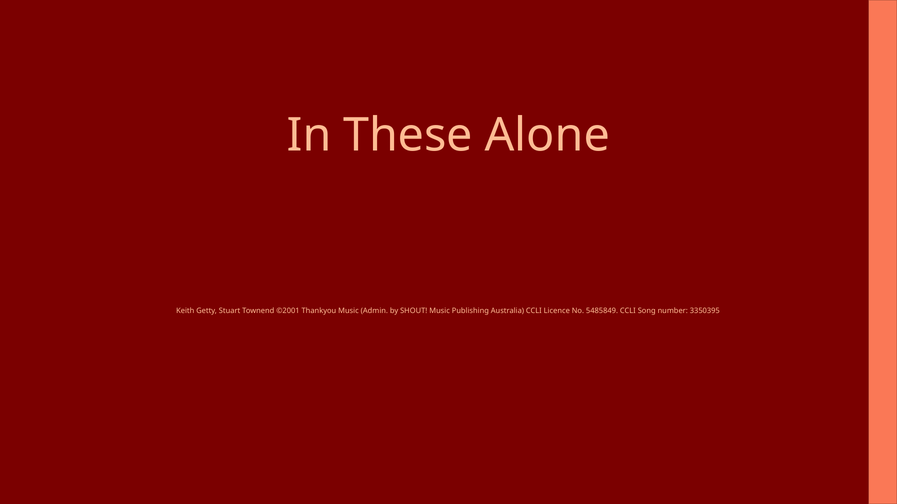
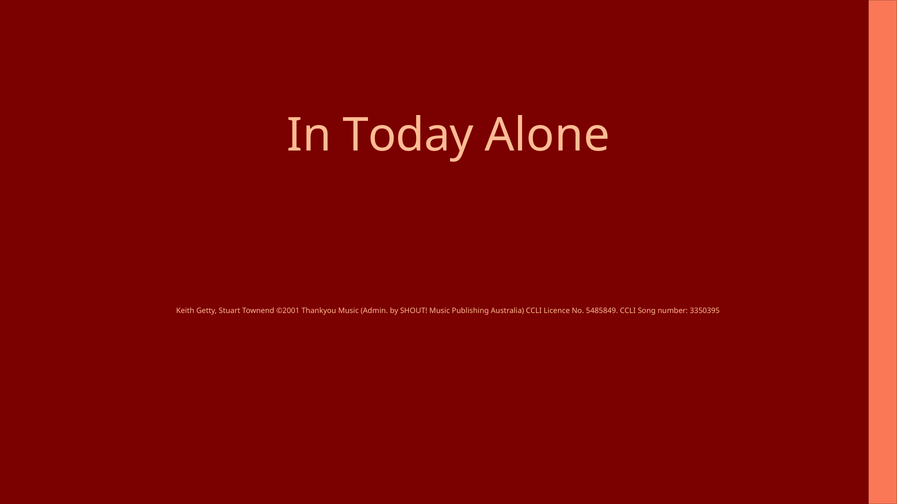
These: These -> Today (408, 136)
